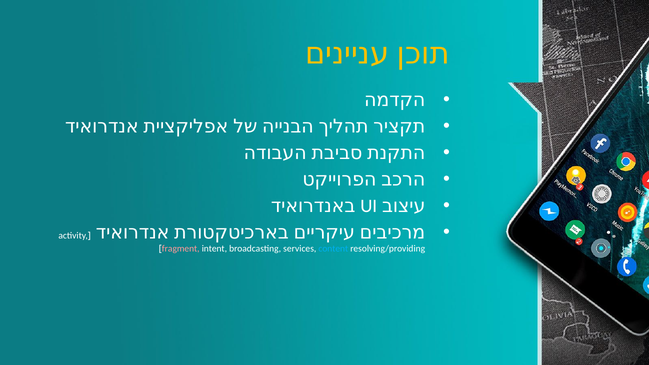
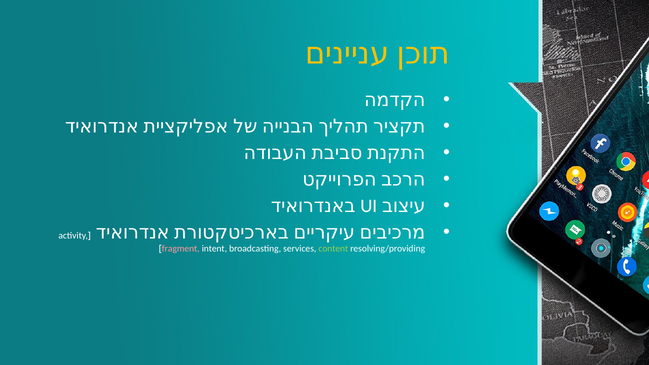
content colour: light blue -> light green (333, 249)
